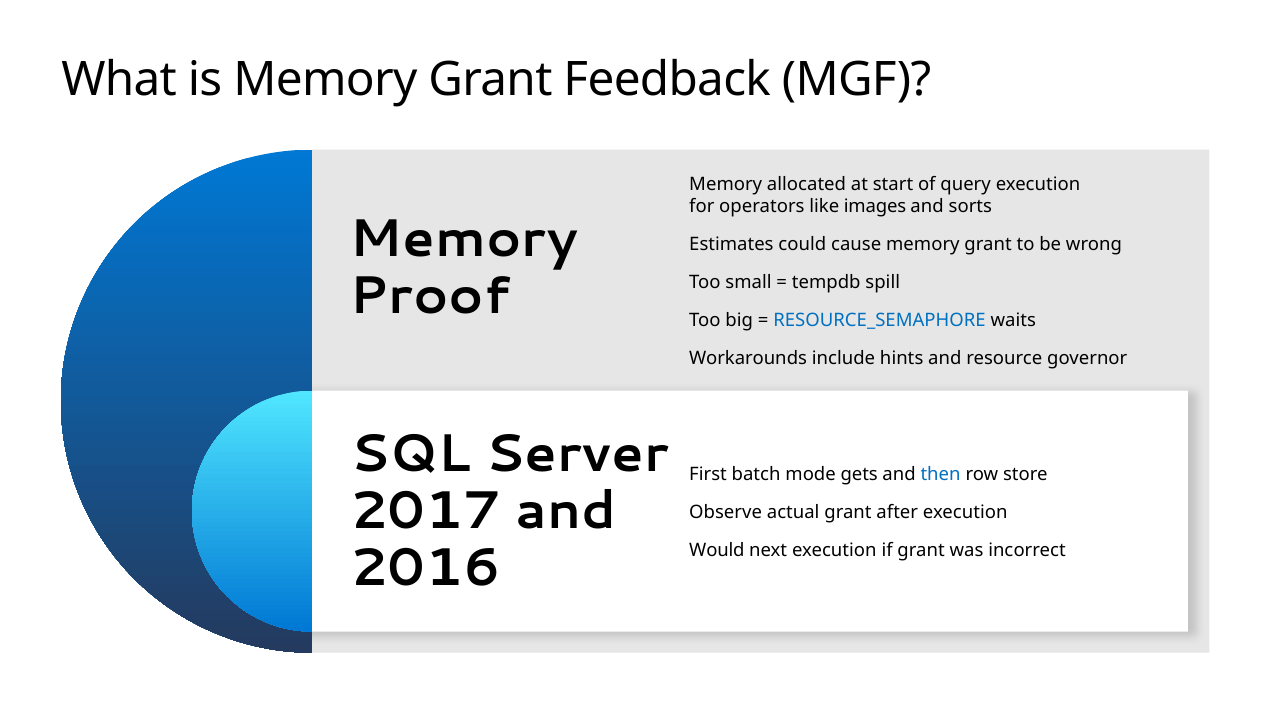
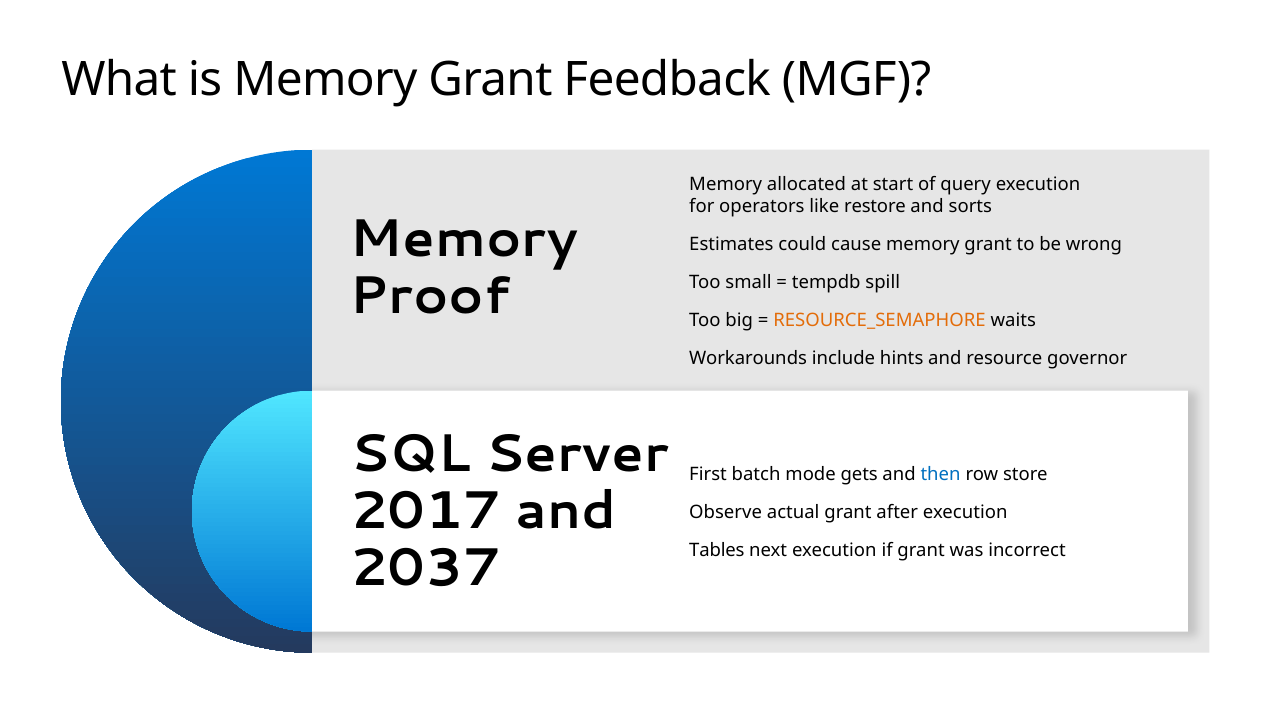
images: images -> restore (875, 206)
RESOURCE_SEMAPHORE colour: blue -> orange (880, 321)
Would: Would -> Tables (717, 551)
2016: 2016 -> 2037 (426, 568)
